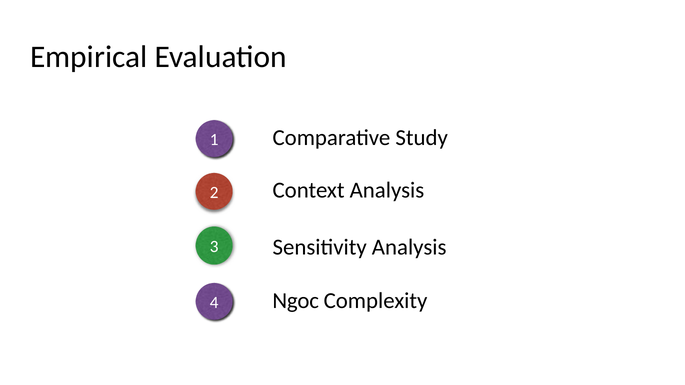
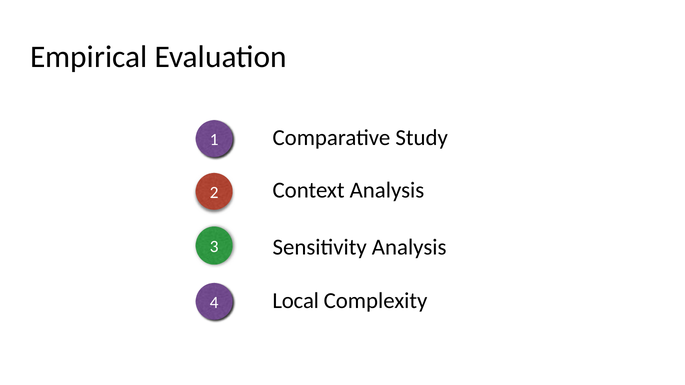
Ngoc: Ngoc -> Local (296, 301)
